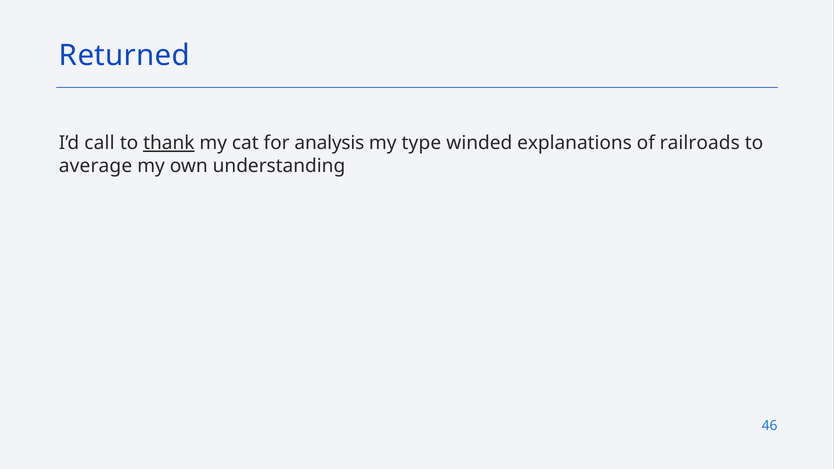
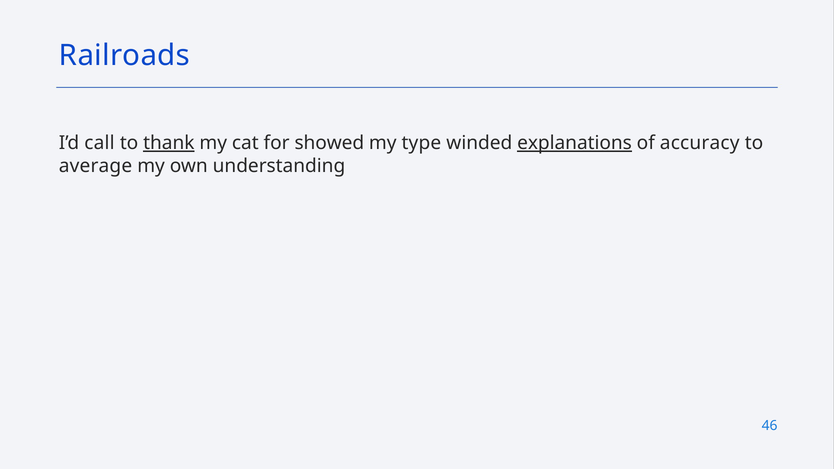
Returned: Returned -> Railroads (124, 56)
analysis: analysis -> showed (329, 143)
explanations underline: none -> present (575, 143)
railroads: railroads -> accuracy (700, 143)
